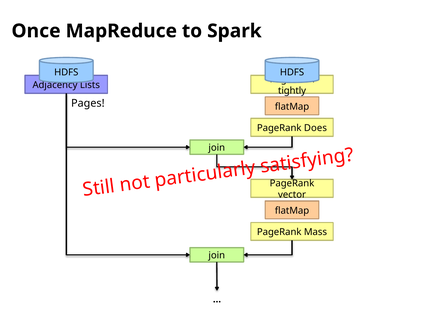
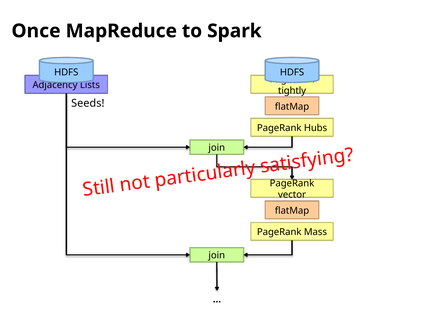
Pages: Pages -> Seeds (88, 103)
Does: Does -> Hubs (316, 128)
